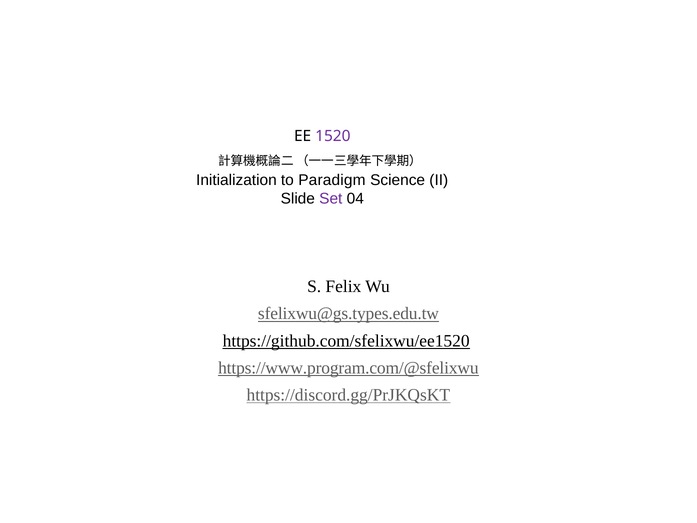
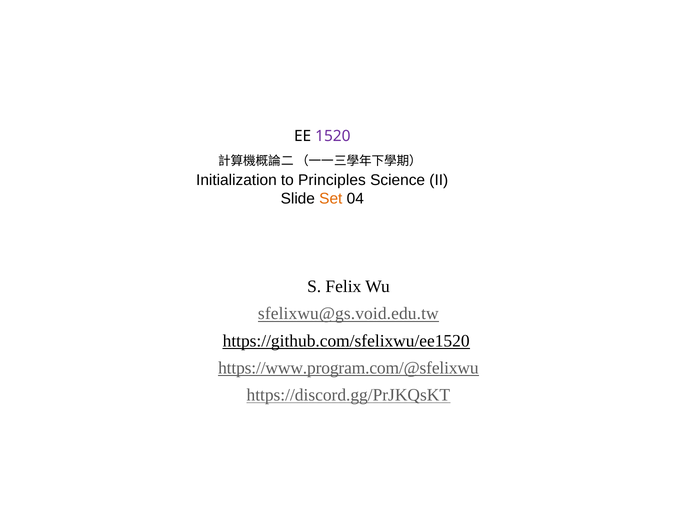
Paradigm: Paradigm -> Principles (332, 180)
Set colour: purple -> orange (331, 199)
sfelixwu@gs.types.edu.tw: sfelixwu@gs.types.edu.tw -> sfelixwu@gs.void.edu.tw (348, 314)
